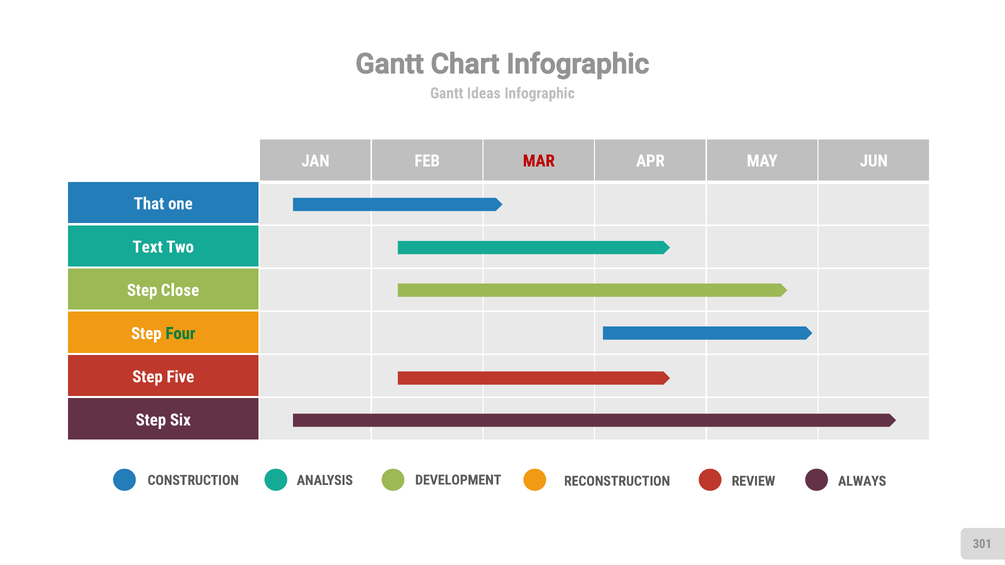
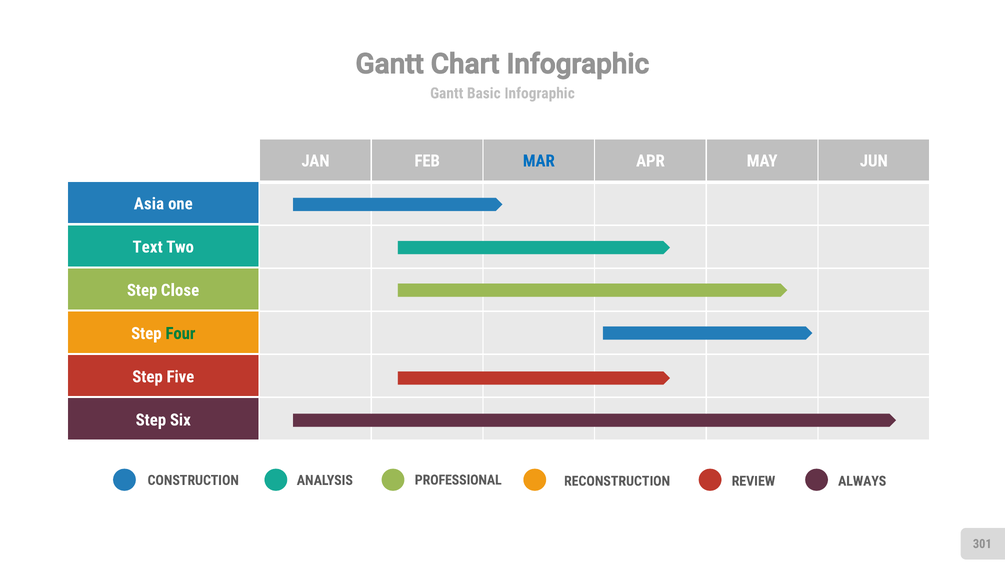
Ideas: Ideas -> Basic (484, 93)
MAR colour: red -> blue (539, 161)
That: That -> Asia (149, 204)
DEVELOPMENT: DEVELOPMENT -> PROFESSIONAL (458, 480)
